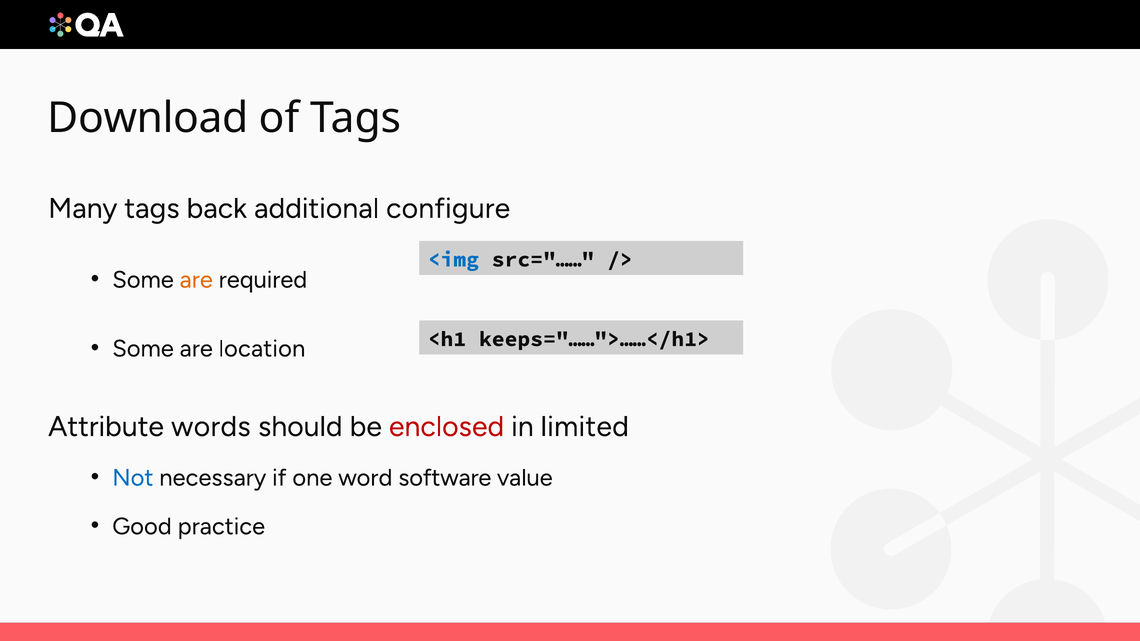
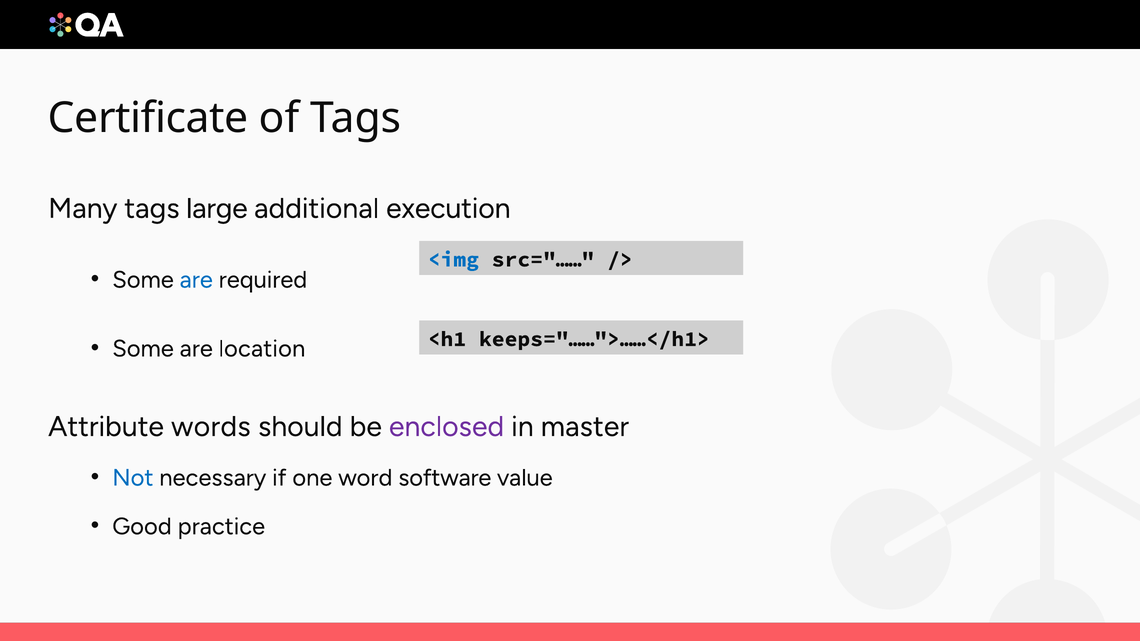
Download: Download -> Certificate (148, 118)
back: back -> large (217, 209)
configure: configure -> execution (448, 209)
are colour: orange -> blue (196, 280)
enclosed colour: red -> purple (447, 427)
limited: limited -> master (585, 427)
